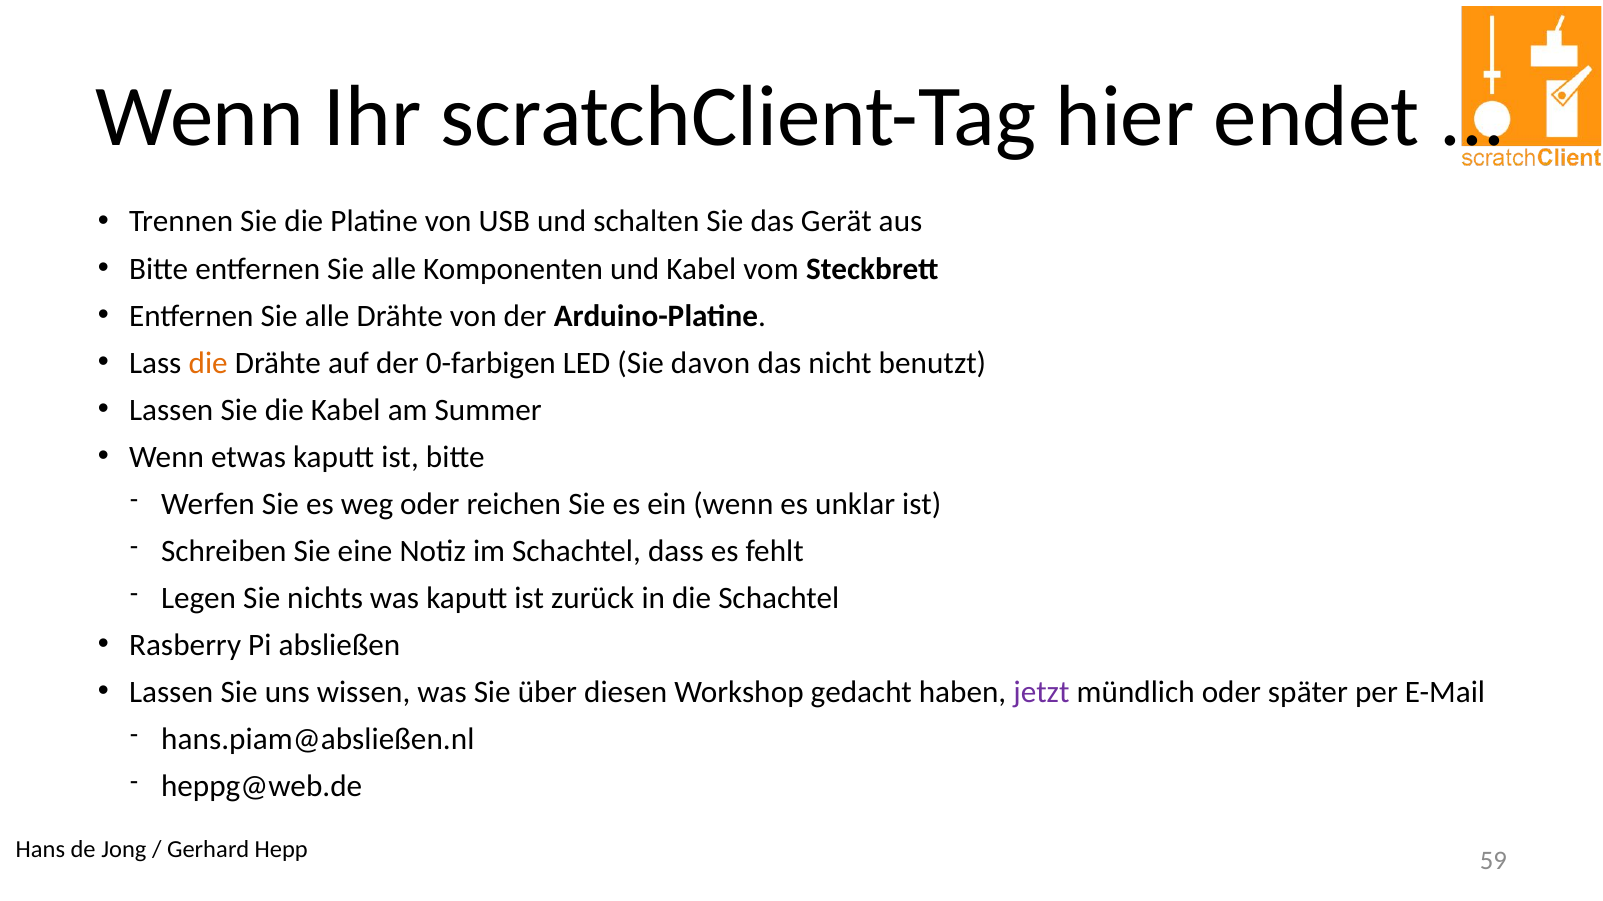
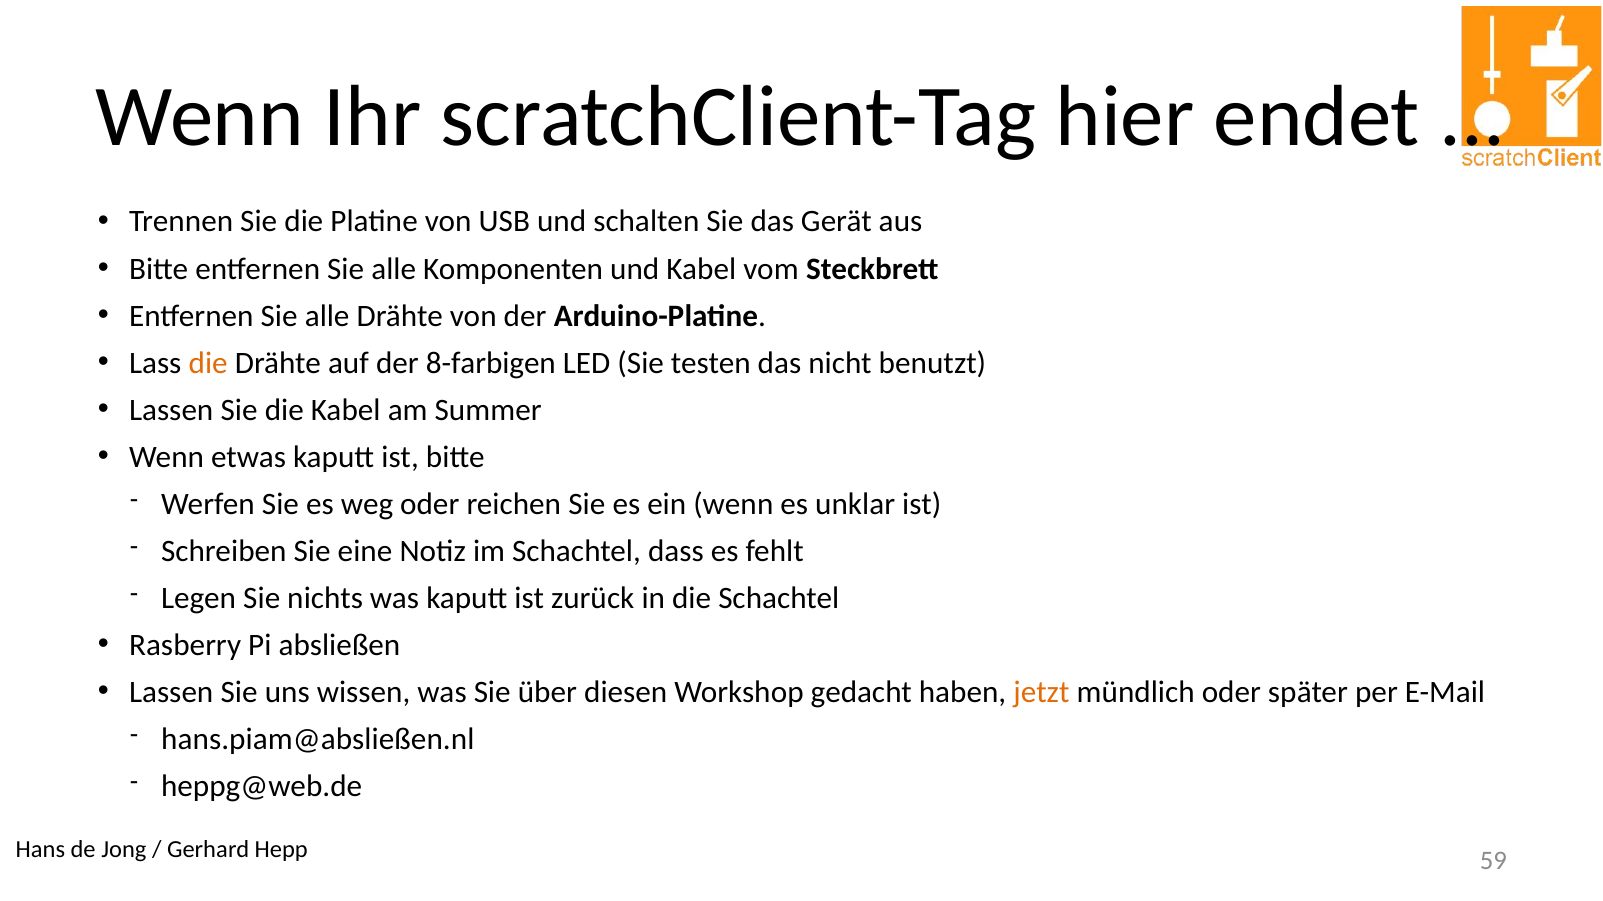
0-farbigen: 0-farbigen -> 8-farbigen (491, 363)
davon: davon -> testen (711, 363)
jetzt colour: purple -> orange (1041, 693)
